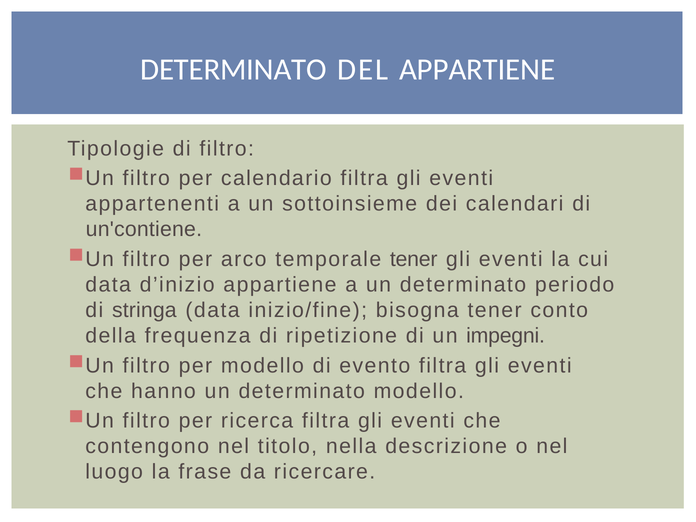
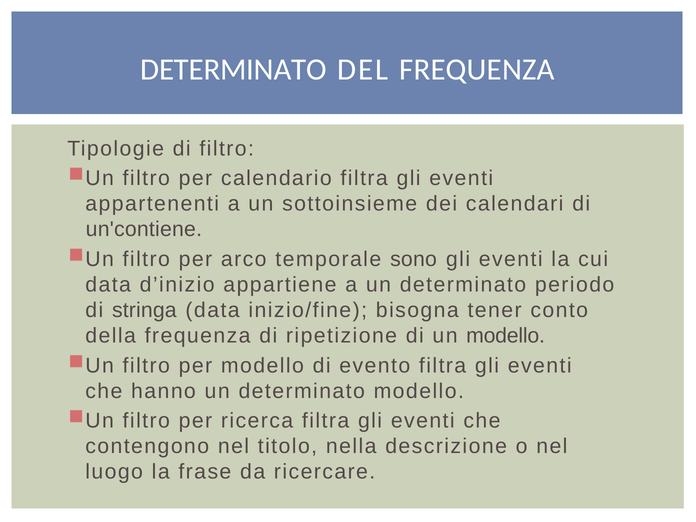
DEL APPARTIENE: APPARTIENE -> FREQUENZA (477, 69)
temporale tener: tener -> sono (414, 259)
un impegni: impegni -> modello (506, 336)
